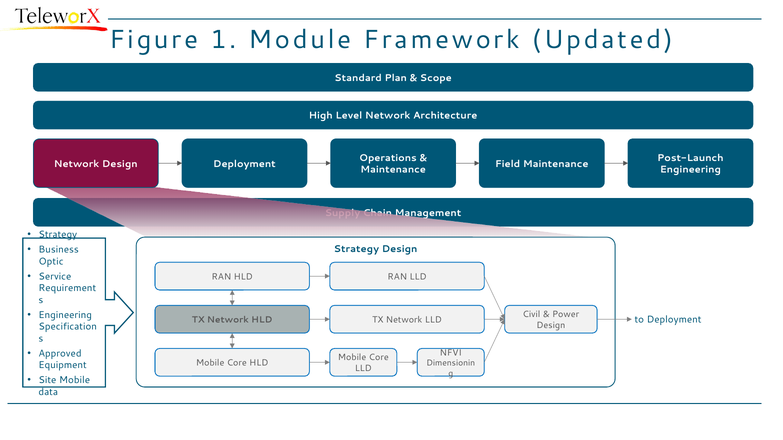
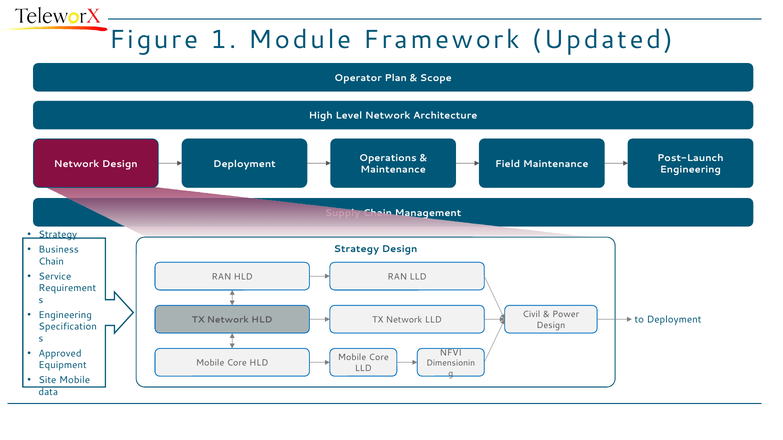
Standard: Standard -> Operator (358, 78)
Optic: Optic -> Chain (51, 262)
